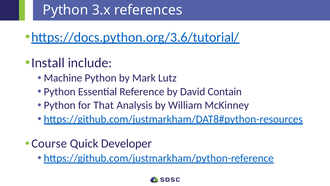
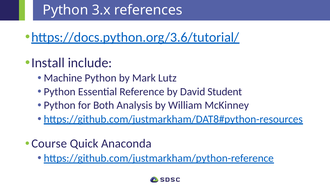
Contain: Contain -> Student (225, 92)
That: That -> Both (104, 105)
Developer: Developer -> Anaconda (126, 143)
